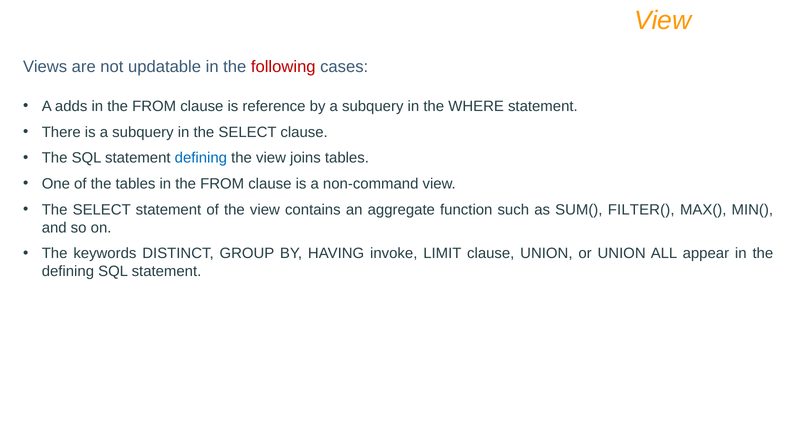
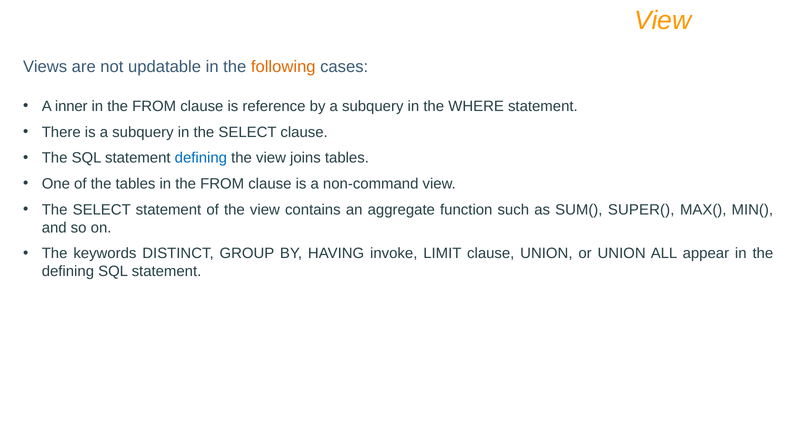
following colour: red -> orange (283, 67)
adds: adds -> inner (71, 106)
FILTER(: FILTER( -> SUPER( (641, 210)
